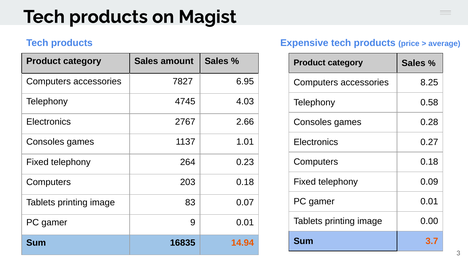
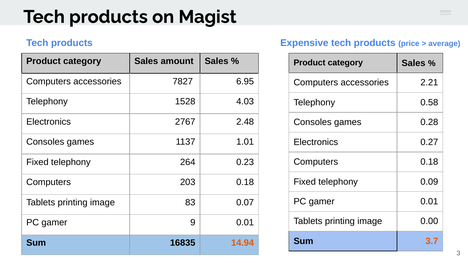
8.25: 8.25 -> 2.21 (429, 83)
4745: 4745 -> 1528 (185, 102)
2.66: 2.66 -> 2.48 (245, 122)
